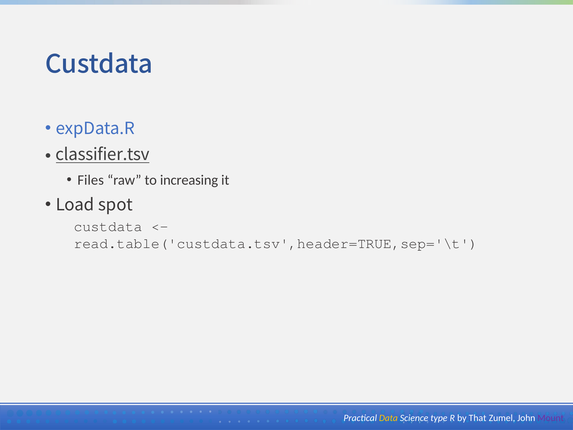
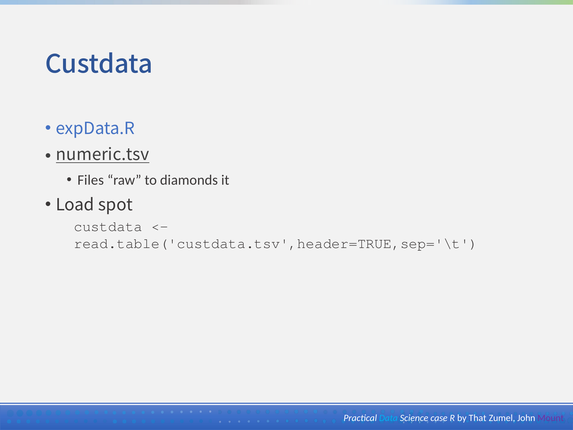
classifier.tsv: classifier.tsv -> numeric.tsv (103, 154)
increasing: increasing -> diamonds (189, 180)
Data colour: yellow -> light blue (388, 418)
type: type -> case (439, 418)
